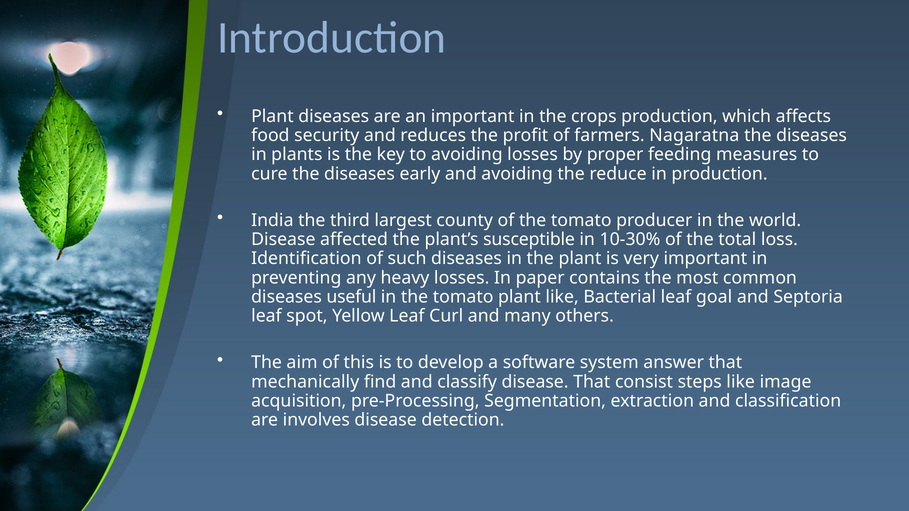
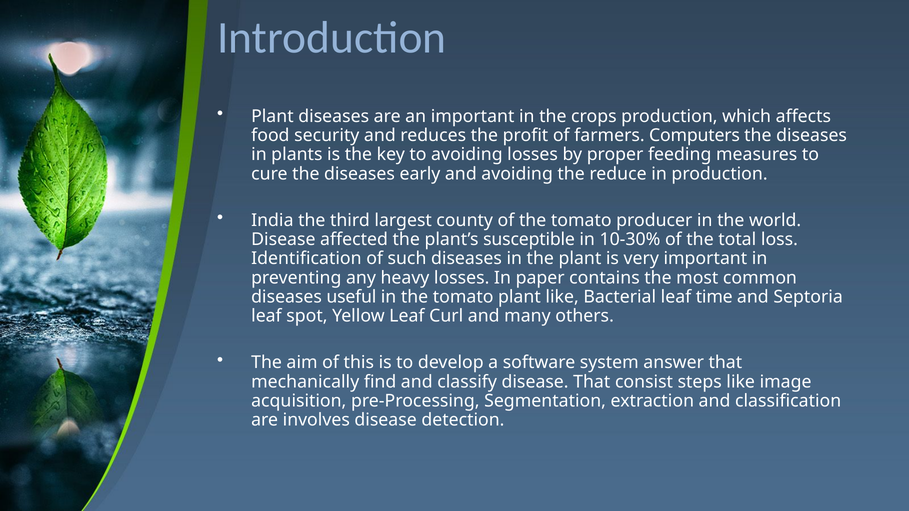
Nagaratna: Nagaratna -> Computers (695, 136)
goal: goal -> time (714, 297)
